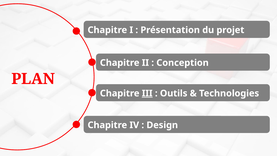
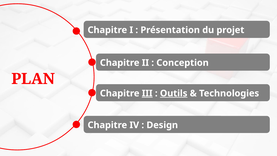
Outils underline: none -> present (174, 93)
